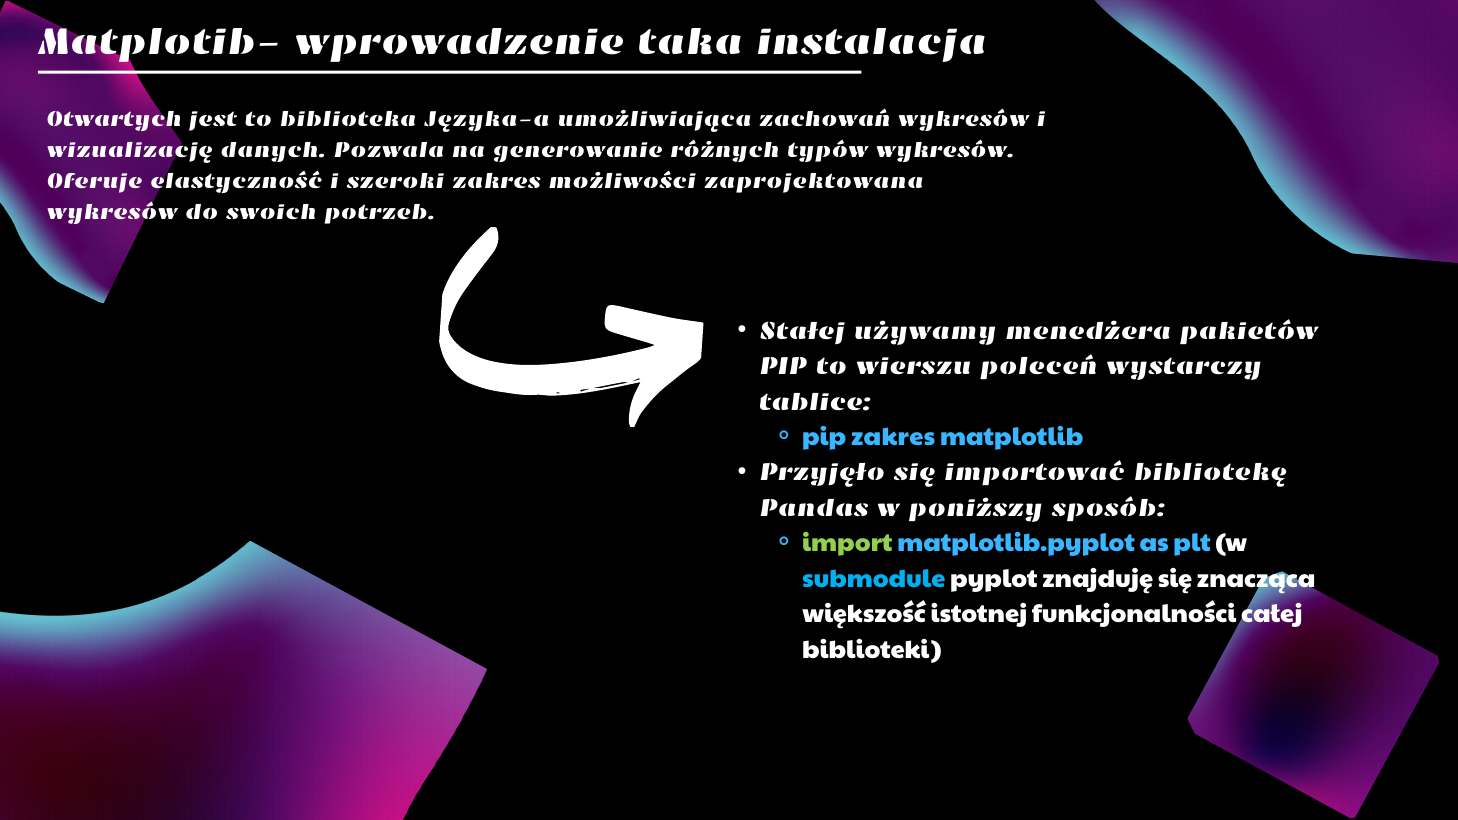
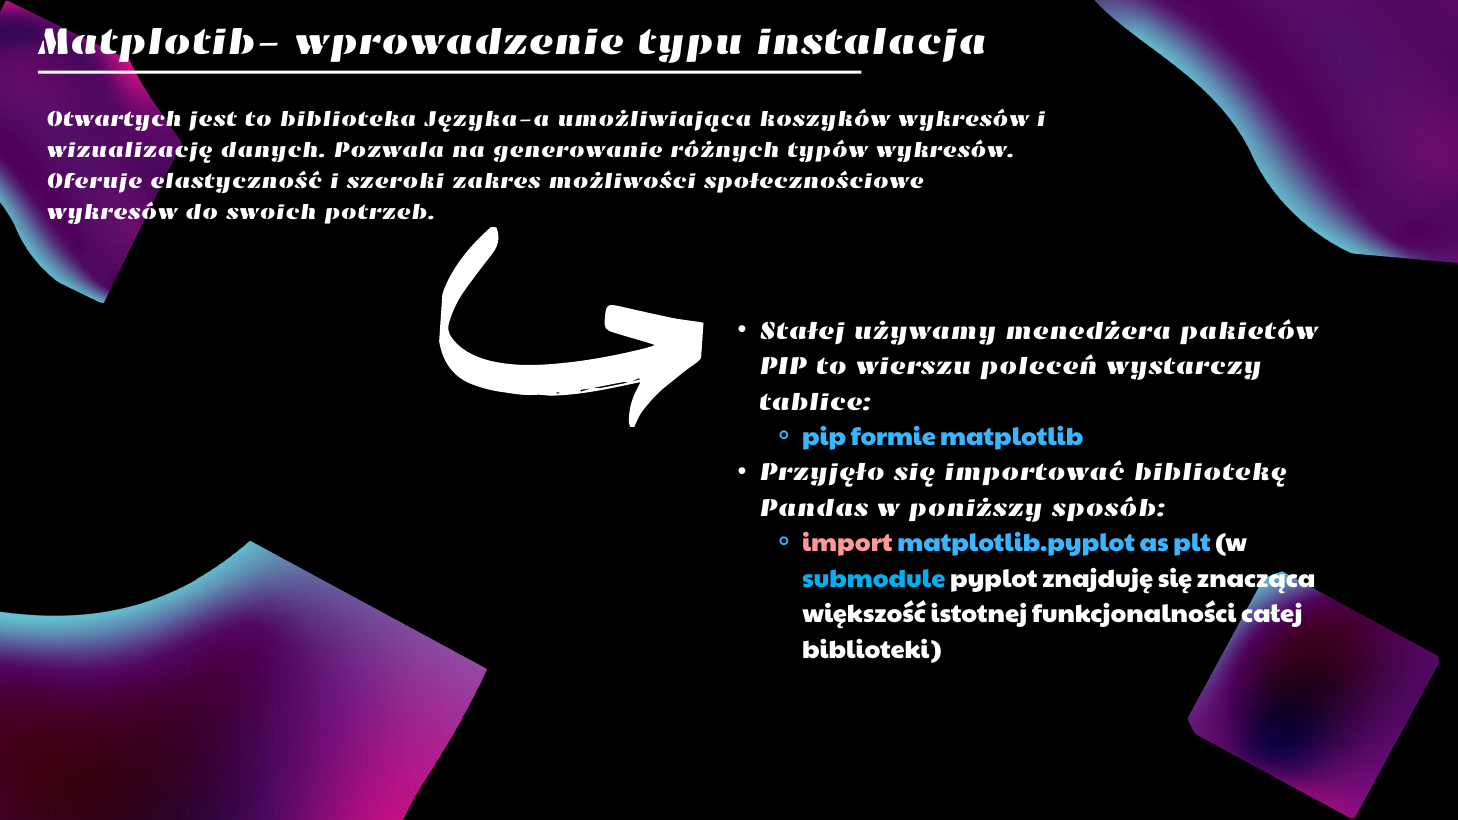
taka: taka -> typu (690, 41)
zachowań: zachowań -> koszyków (825, 119)
zaprojektowana: zaprojektowana -> społecznościowe (814, 181)
pip zakres: zakres -> formie (893, 437)
import colour: light green -> pink (847, 544)
